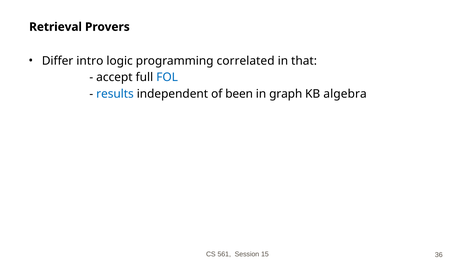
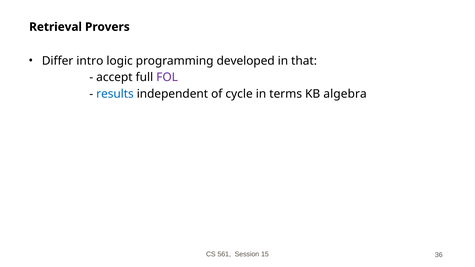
correlated: correlated -> developed (246, 61)
FOL colour: blue -> purple (167, 77)
been: been -> cycle (239, 94)
graph: graph -> terms (286, 94)
